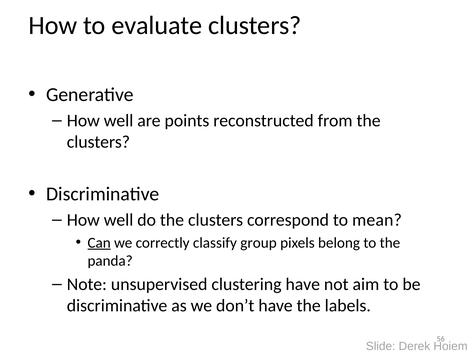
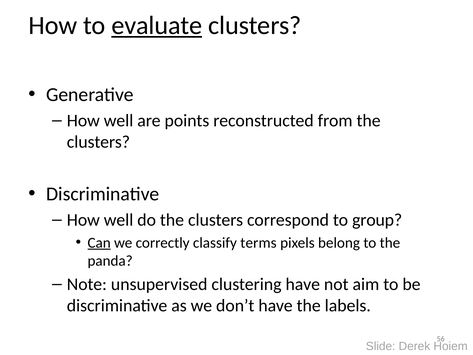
evaluate underline: none -> present (157, 25)
mean: mean -> group (377, 220)
group: group -> terms (258, 243)
